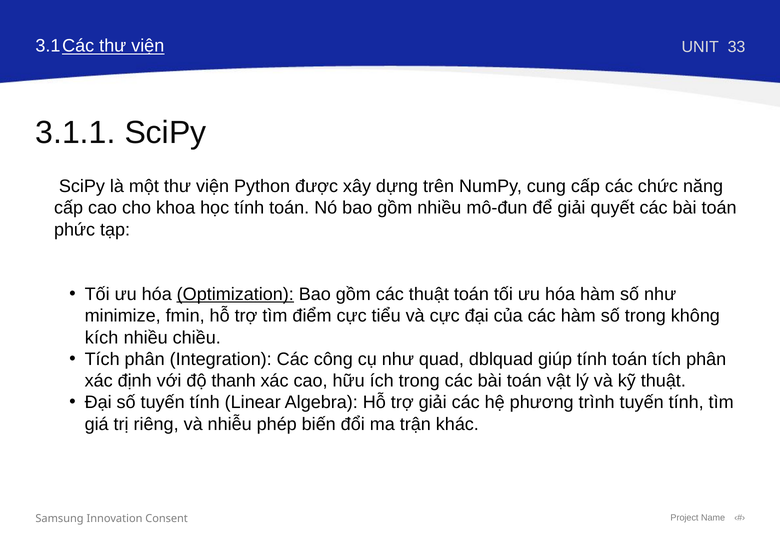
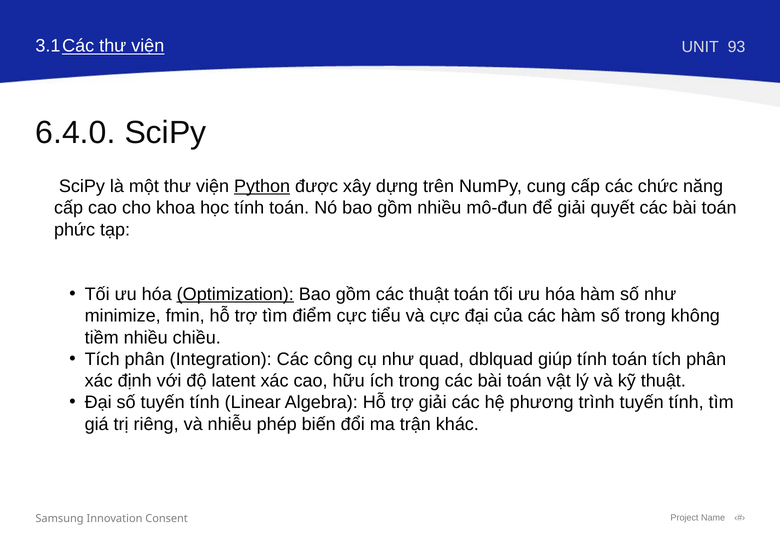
33: 33 -> 93 (737, 47)
3.1.1: 3.1.1 -> 6.4.0 (75, 133)
Python underline: none -> present (262, 186)
kích: kích -> tiềm (102, 337)
thanh: thanh -> latent (234, 381)
